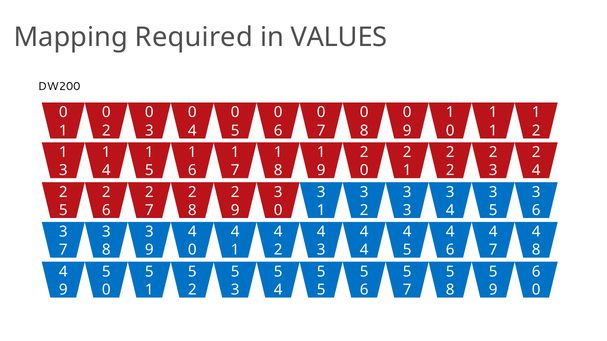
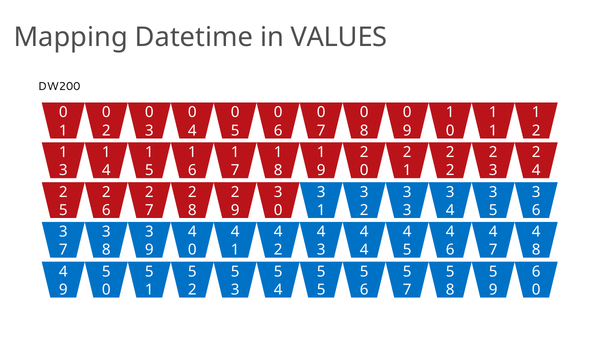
Required: Required -> Datetime (194, 37)
